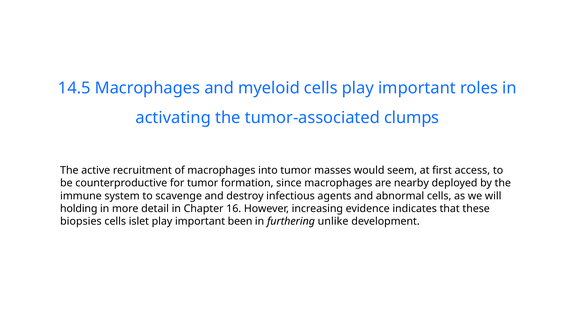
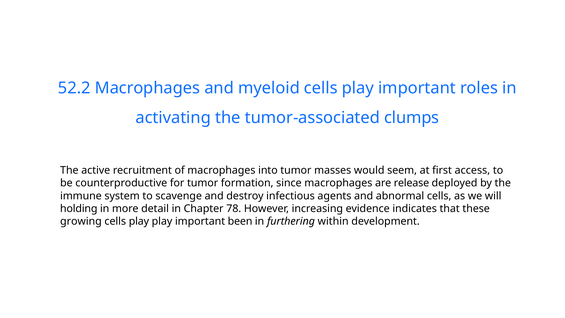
14.5: 14.5 -> 52.2 (74, 88)
nearby: nearby -> release (411, 183)
16: 16 -> 78 (234, 208)
biopsies: biopsies -> growing (81, 221)
islet: islet -> play (139, 221)
unlike: unlike -> within (333, 221)
